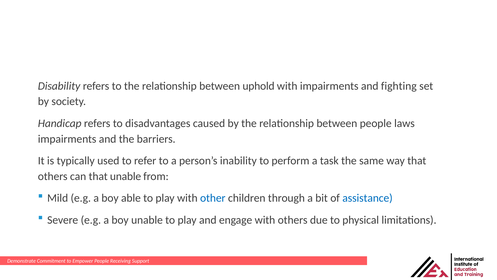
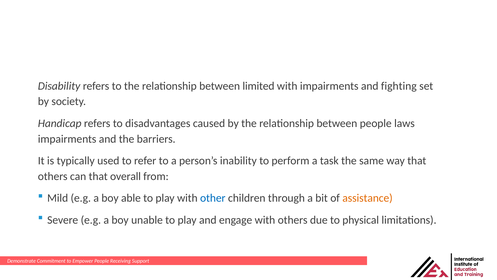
uphold: uphold -> limited (258, 86)
that unable: unable -> overall (126, 176)
assistance colour: blue -> orange (368, 198)
